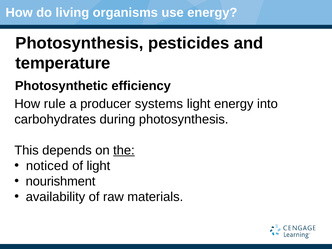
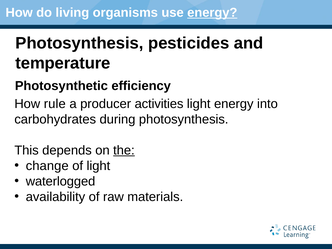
energy underline: none -> present (212, 12)
systems: systems -> activities (159, 104)
noticed: noticed -> change (47, 166)
nourishment: nourishment -> waterlogged (61, 181)
